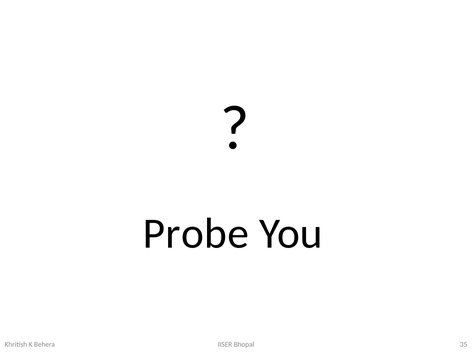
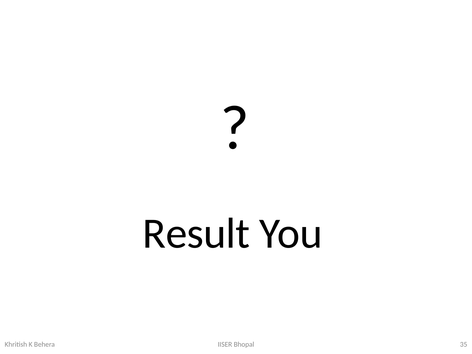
Probe: Probe -> Result (196, 234)
